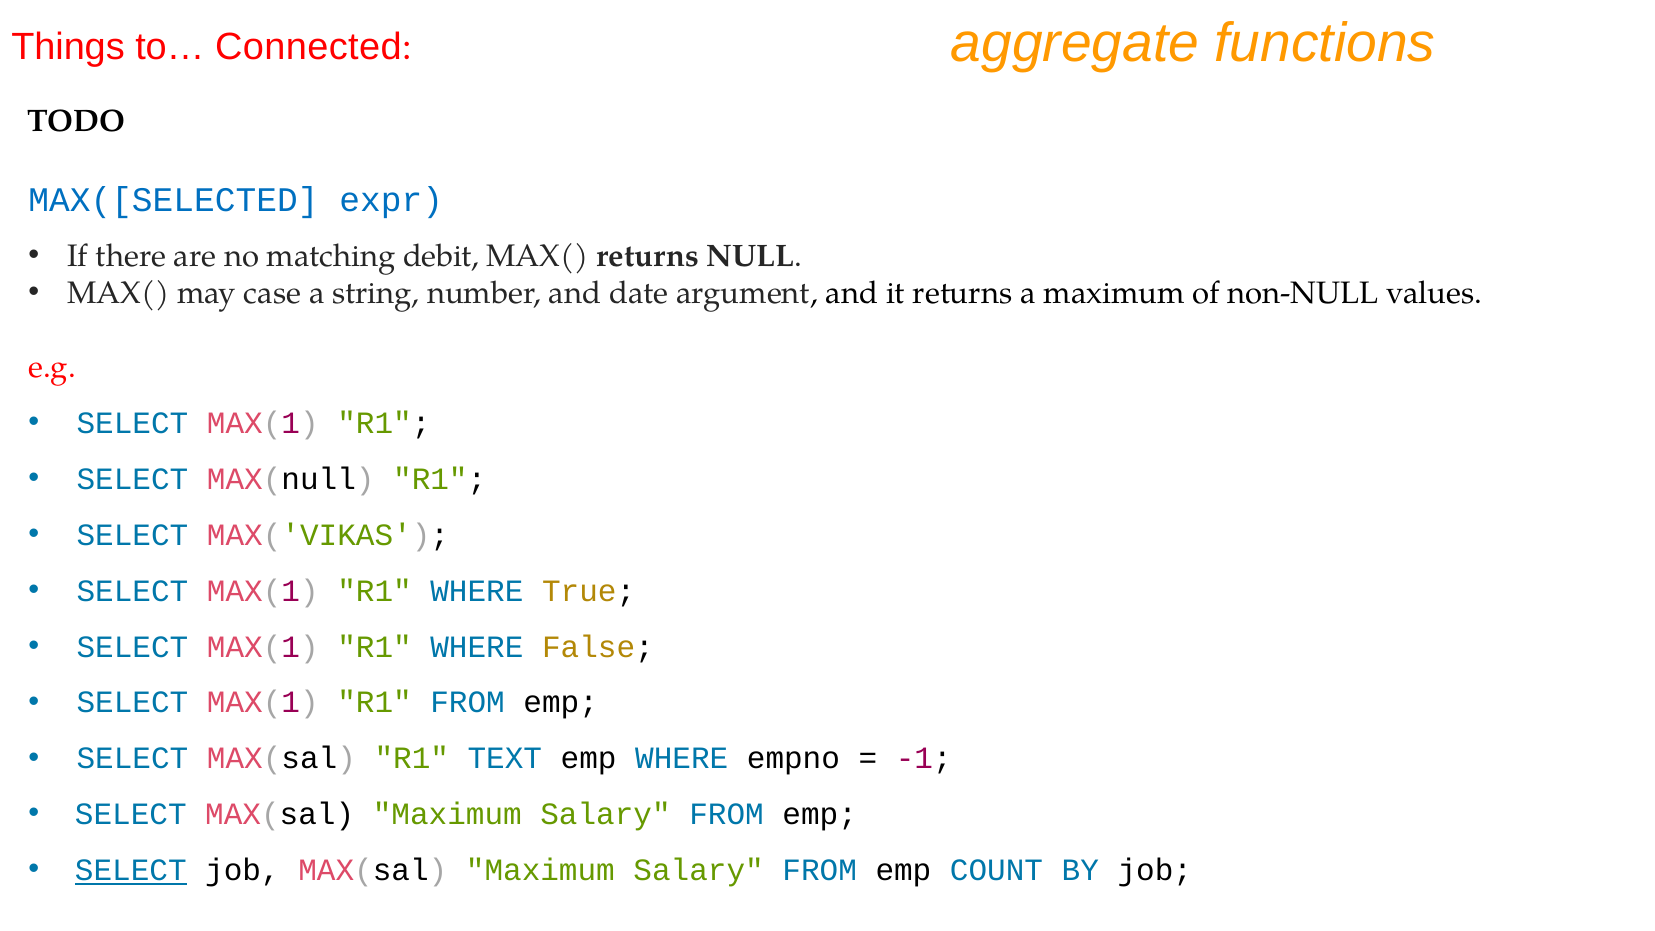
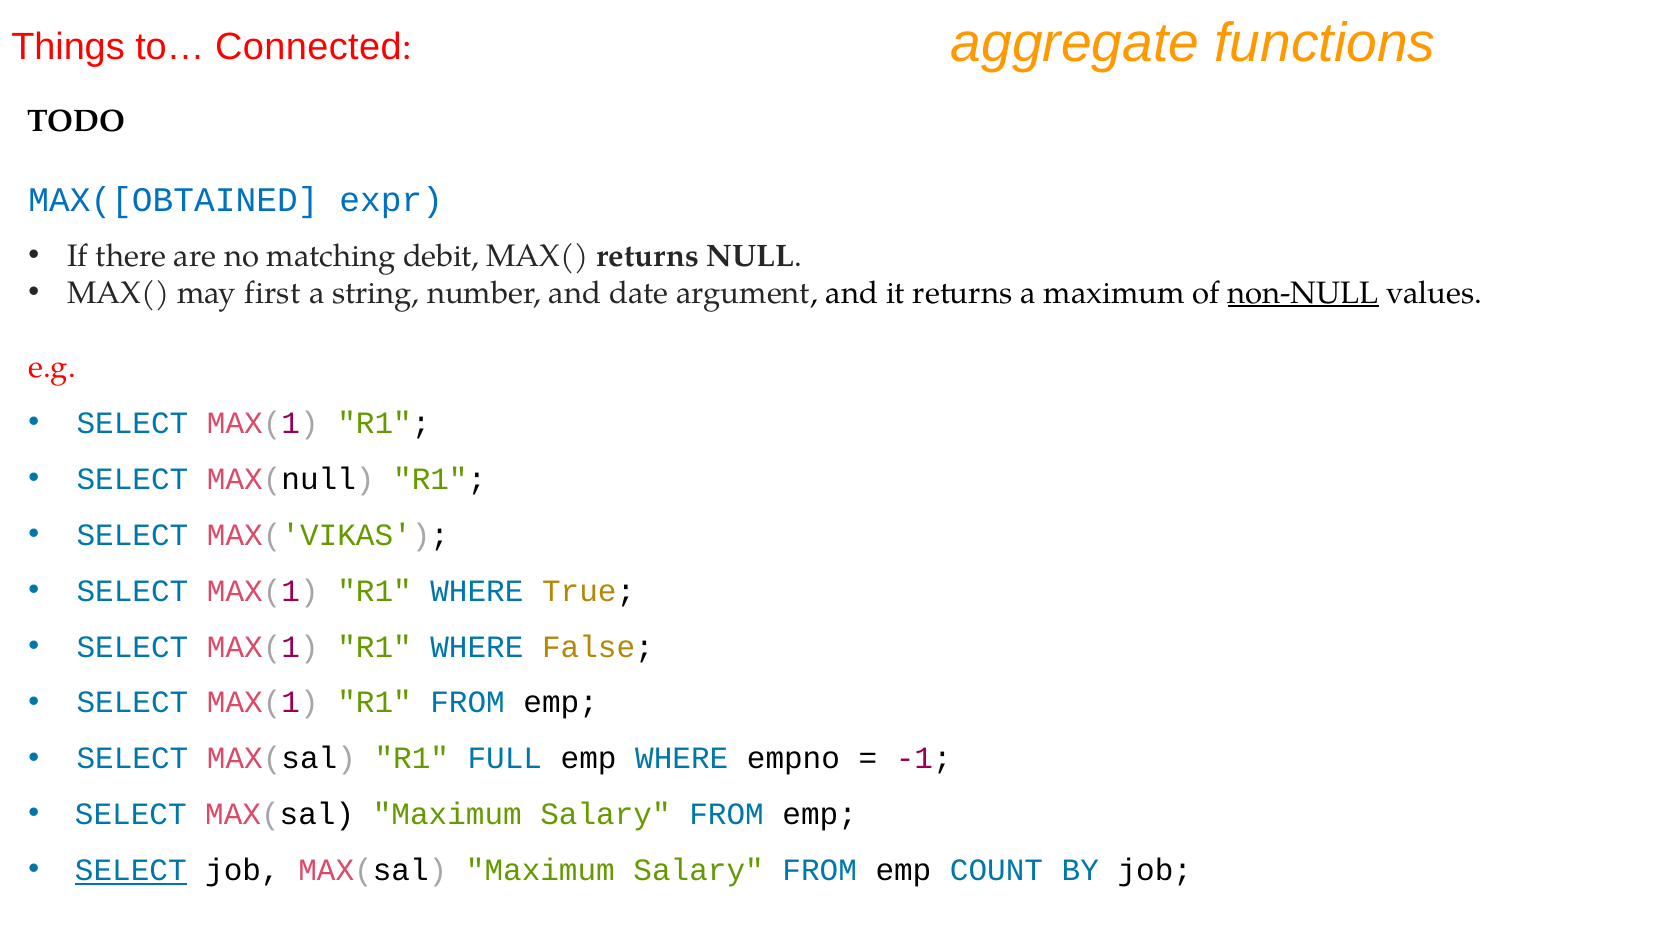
MAX([SELECTED: MAX([SELECTED -> MAX([OBTAINED (173, 200)
case: case -> first (273, 293)
non-NULL underline: none -> present (1303, 293)
TEXT: TEXT -> FULL (505, 758)
